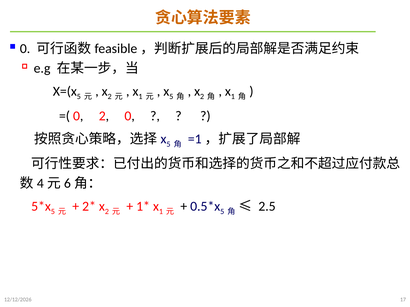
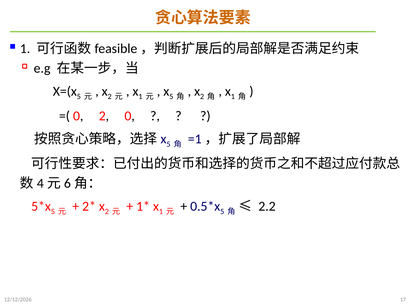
0: 0 -> 1 (25, 49)
2.5: 2.5 -> 2.2 (267, 207)
